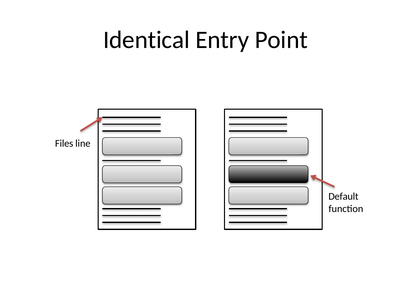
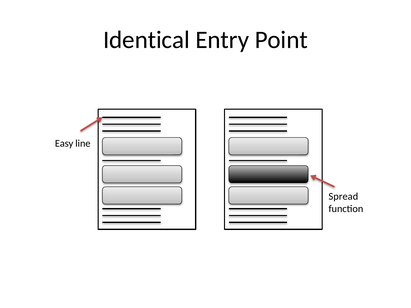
Files: Files -> Easy (64, 143)
Default: Default -> Spread (343, 197)
